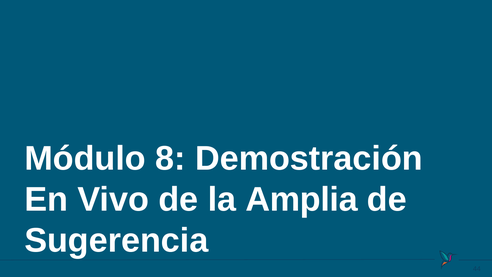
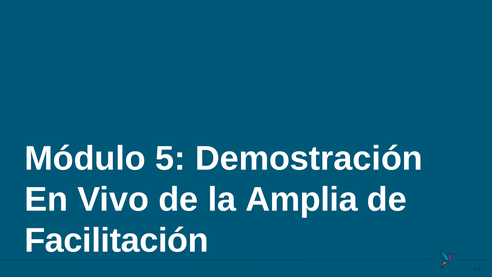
8: 8 -> 5 (170, 158)
Sugerencia: Sugerencia -> Facilitación (117, 240)
